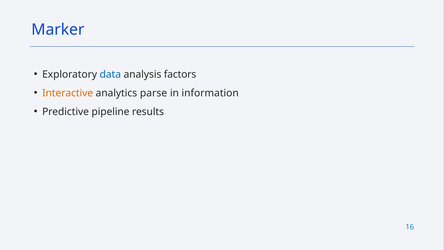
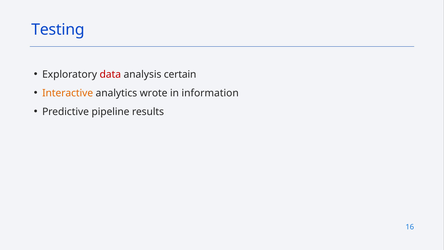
Marker: Marker -> Testing (58, 30)
data colour: blue -> red (110, 74)
factors: factors -> certain (180, 74)
parse: parse -> wrote (154, 93)
